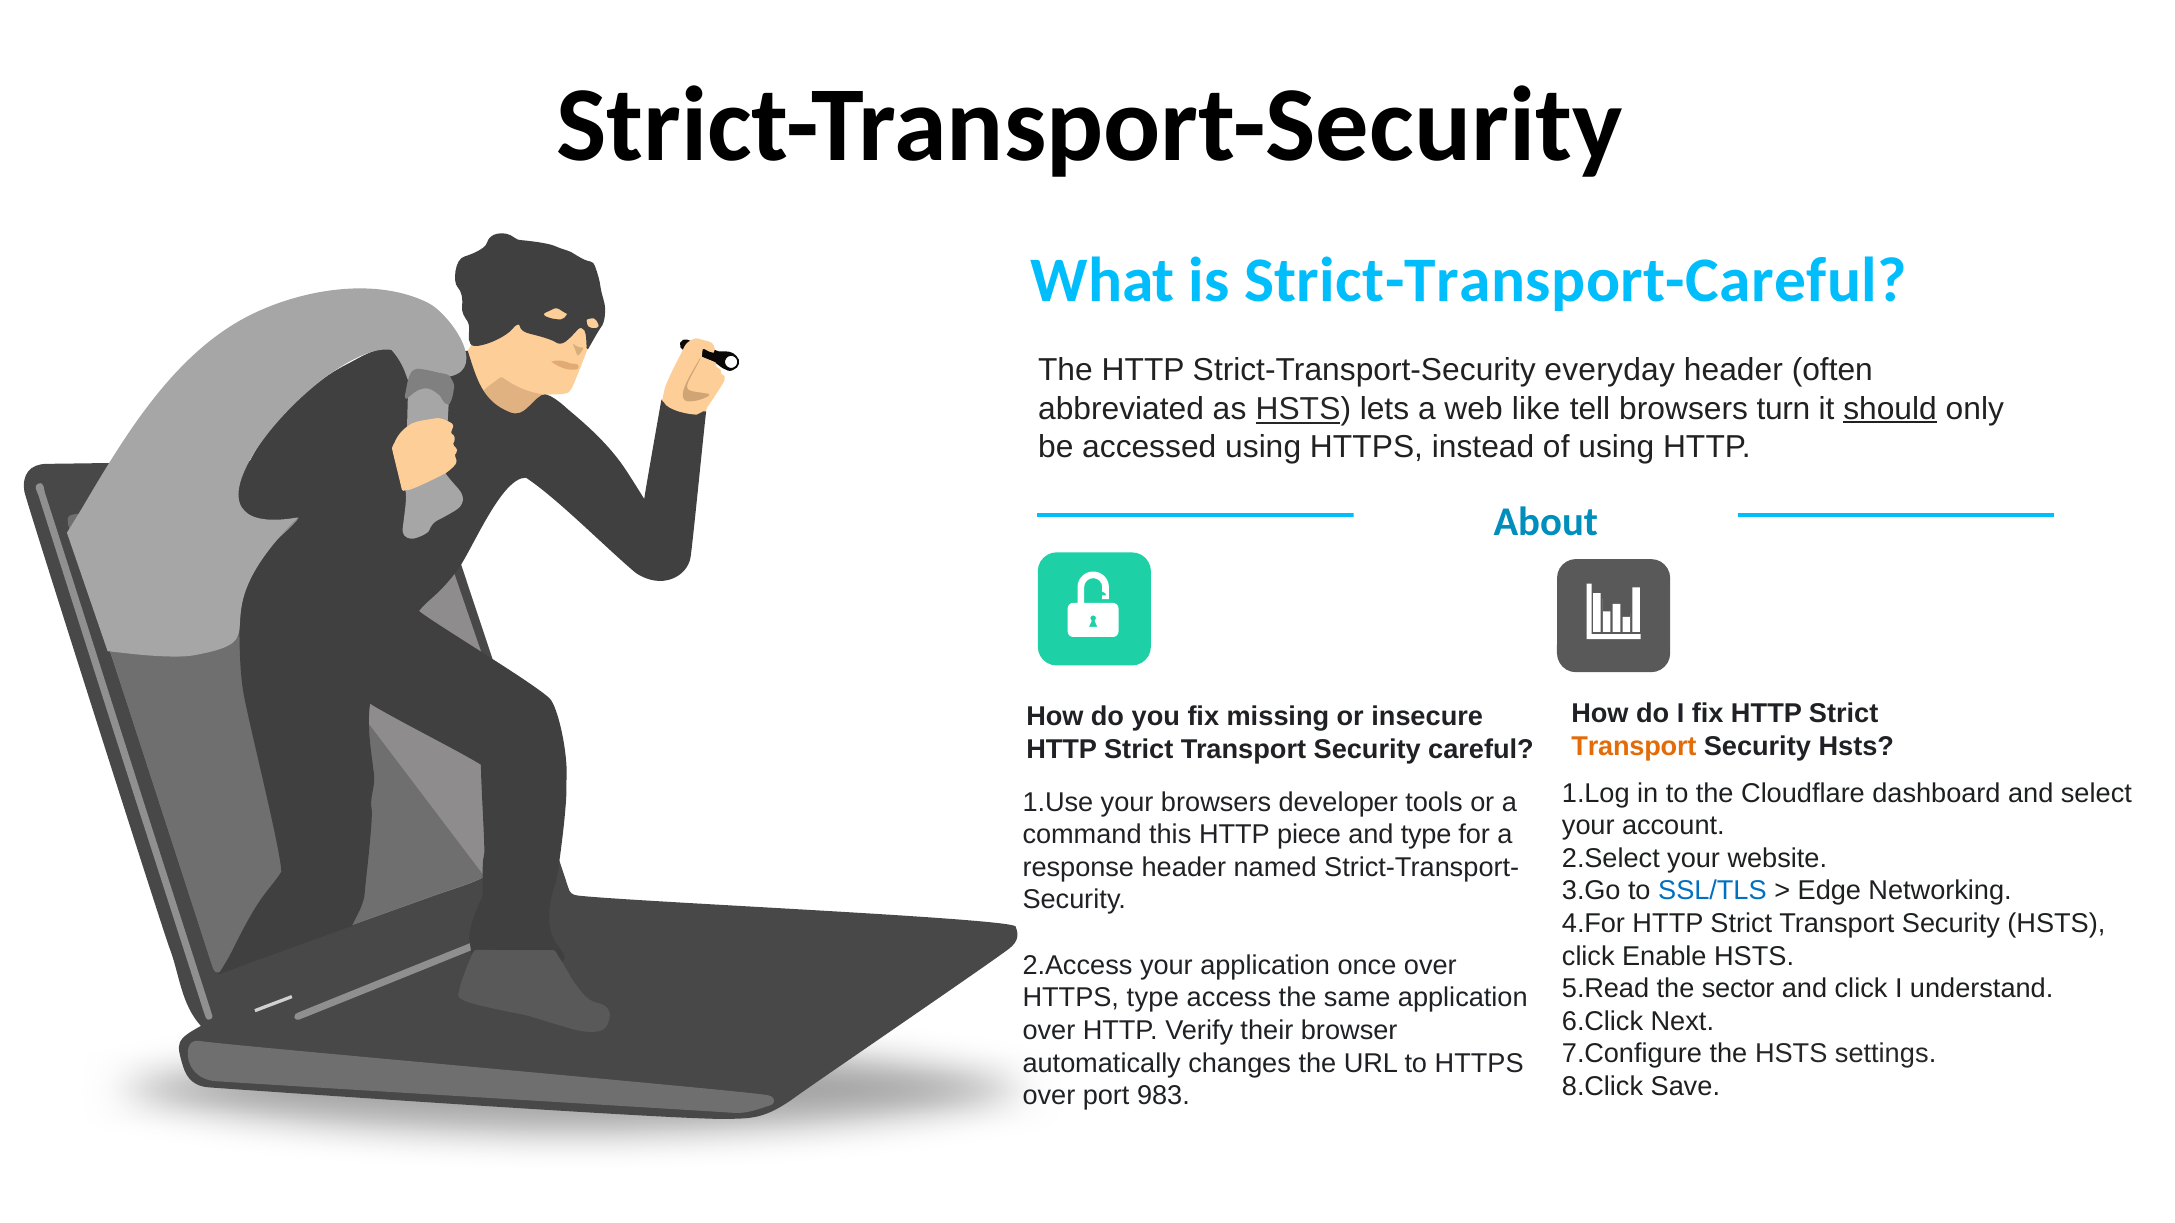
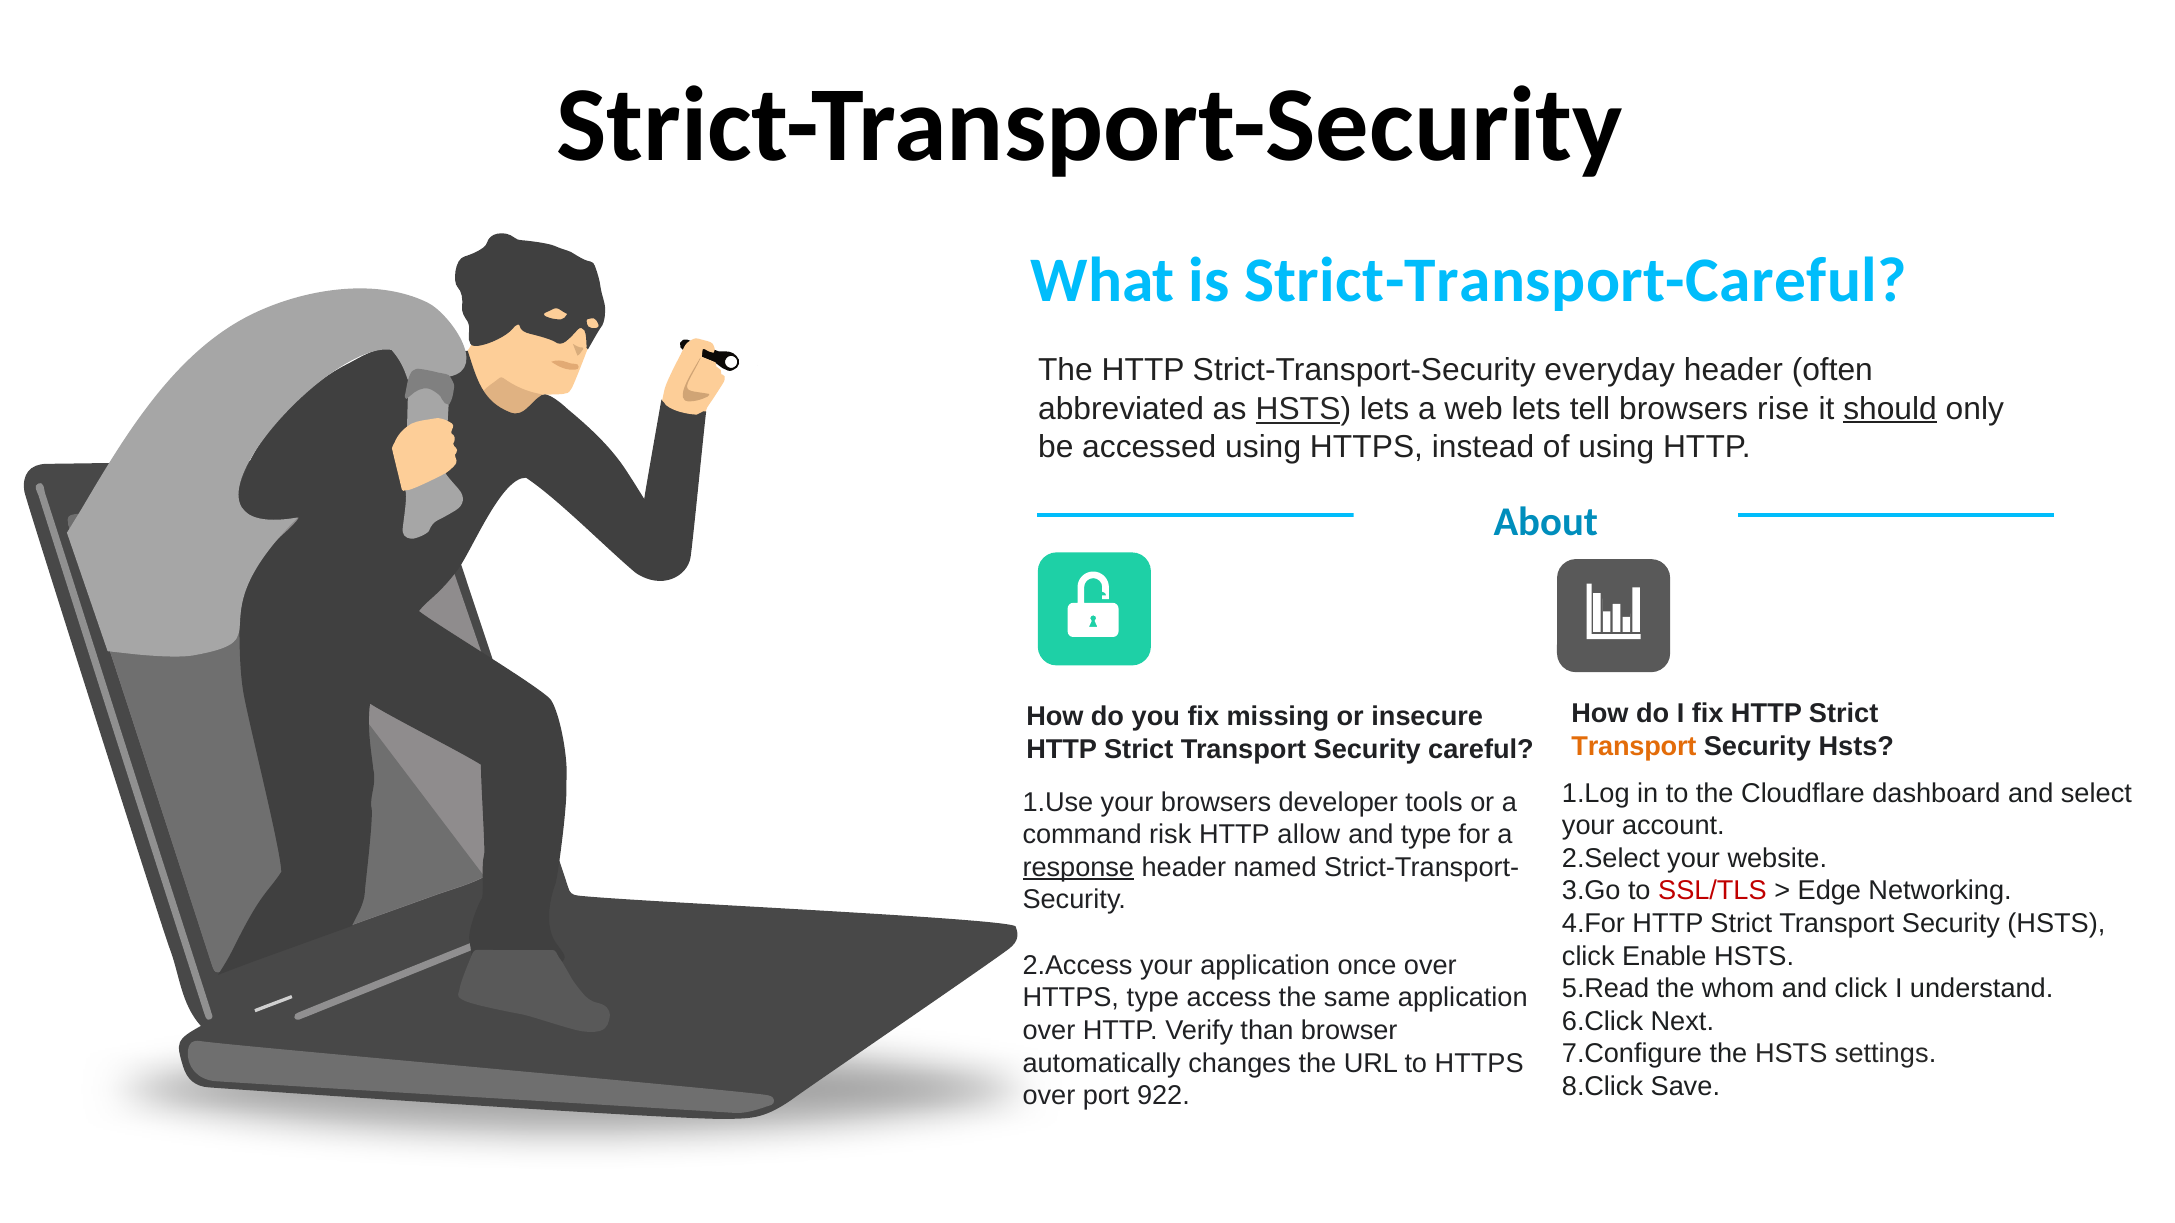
web like: like -> lets (1536, 409)
turn: turn -> rise (1783, 409)
this: this -> risk (1170, 835)
piece: piece -> allow (1309, 835)
response underline: none -> present (1078, 868)
SSL/TLS colour: blue -> red (1712, 891)
sector: sector -> whom (1738, 989)
their: their -> than (1267, 1031)
983: 983 -> 922 (1163, 1096)
